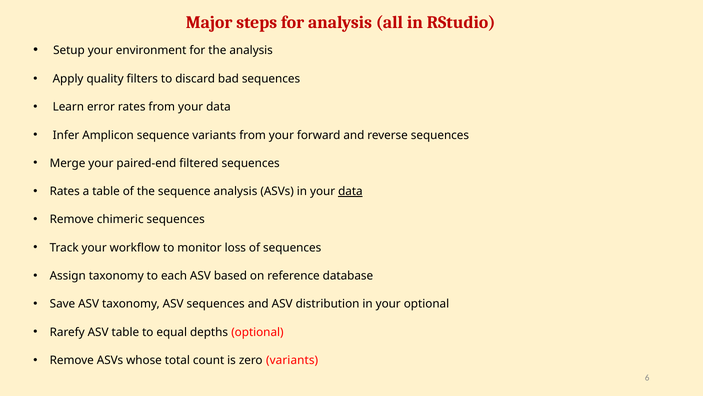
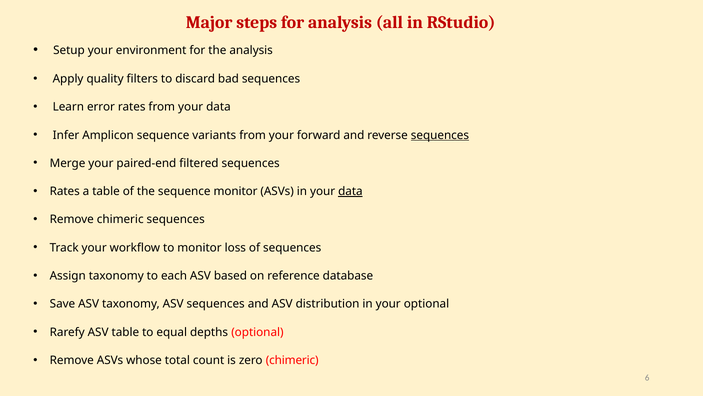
sequences underline: none -> present (440, 135)
sequence analysis: analysis -> monitor (236, 191)
zero variants: variants -> chimeric (292, 360)
